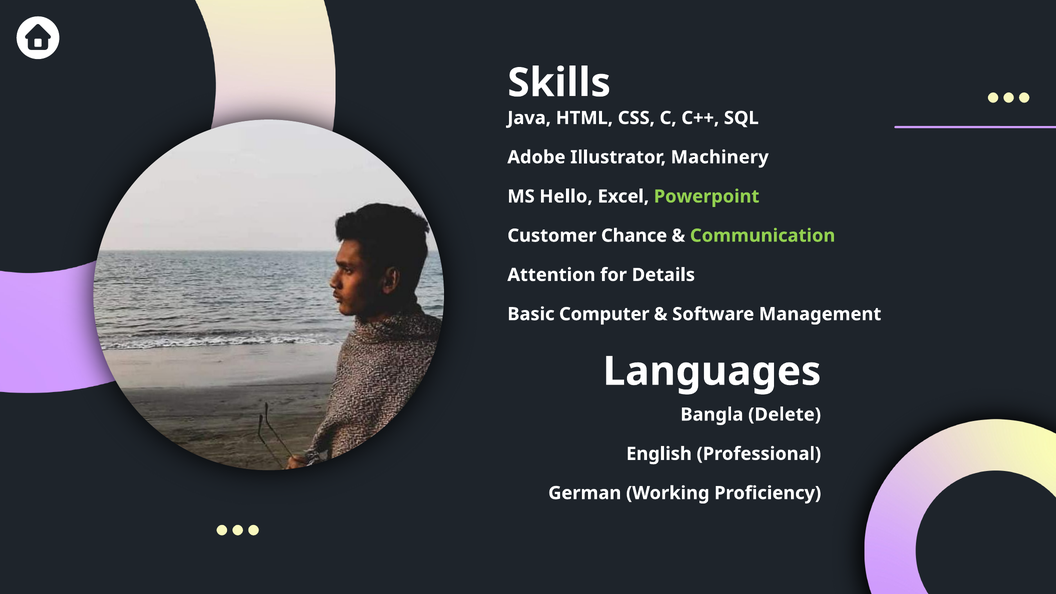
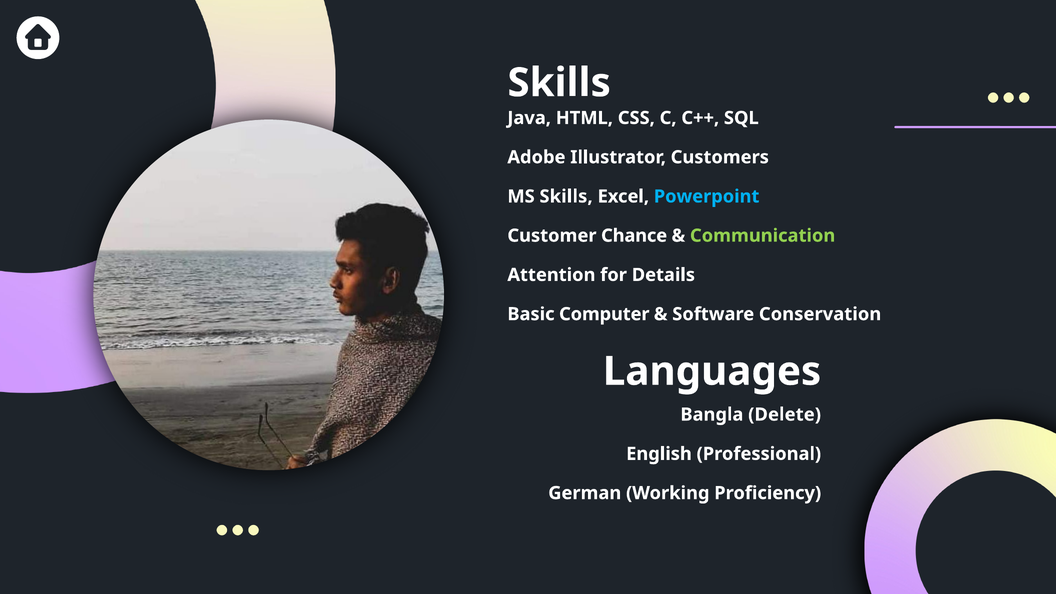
Machinery: Machinery -> Customers (720, 157)
MS Hello: Hello -> Skills (566, 196)
Powerpoint colour: light green -> light blue (707, 196)
Management: Management -> Conservation (820, 314)
